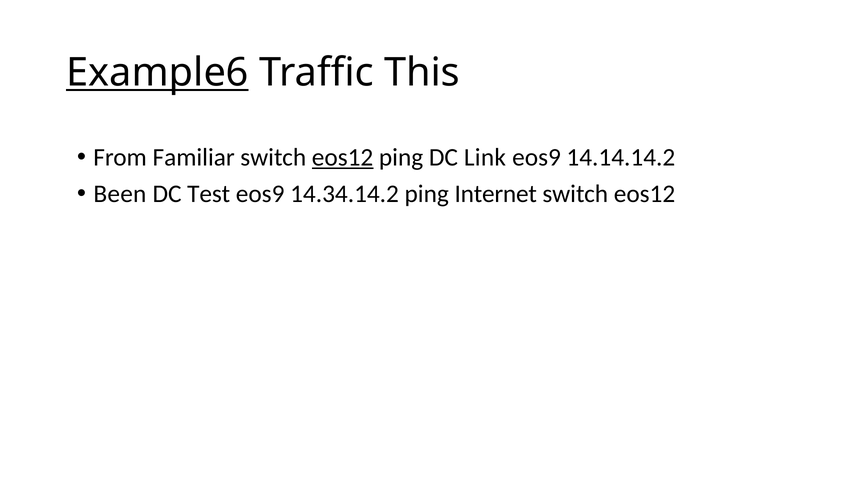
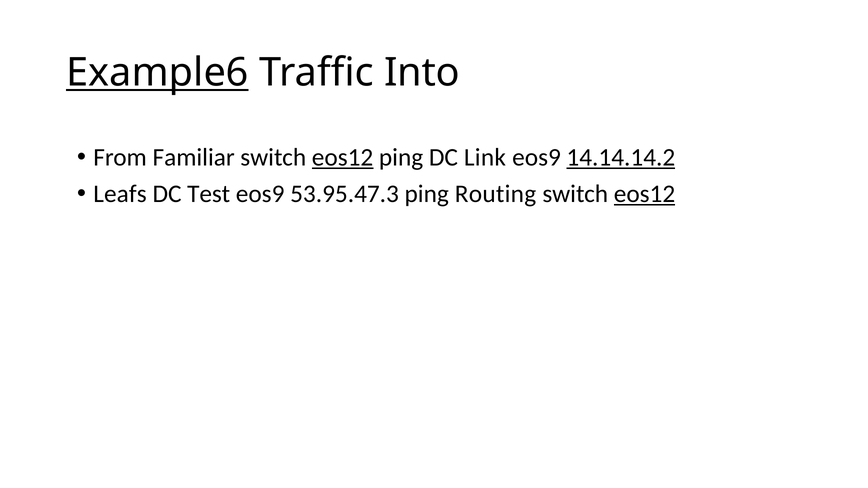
This: This -> Into (422, 73)
14.14.14.2 underline: none -> present (621, 158)
Been: Been -> Leafs (120, 194)
14.34.14.2: 14.34.14.2 -> 53.95.47.3 (345, 194)
Internet: Internet -> Routing (495, 194)
eos12 underline: none -> present (645, 194)
